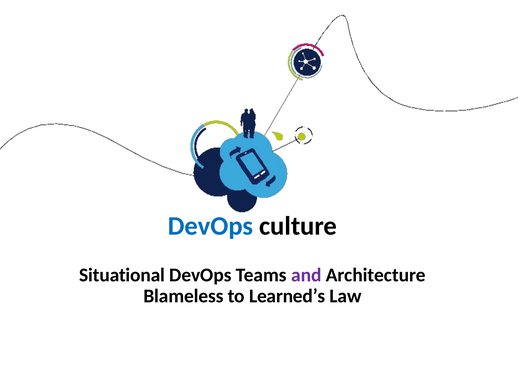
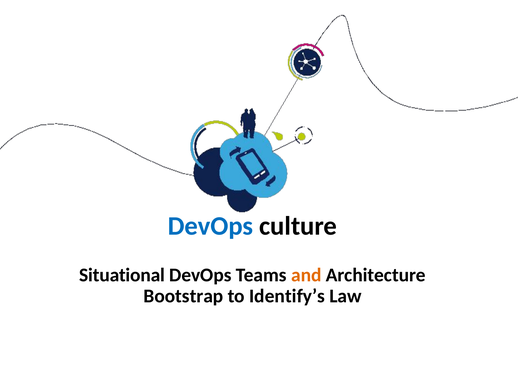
and colour: purple -> orange (306, 275)
Blameless: Blameless -> Bootstrap (183, 296)
Learned’s: Learned’s -> Identify’s (287, 296)
